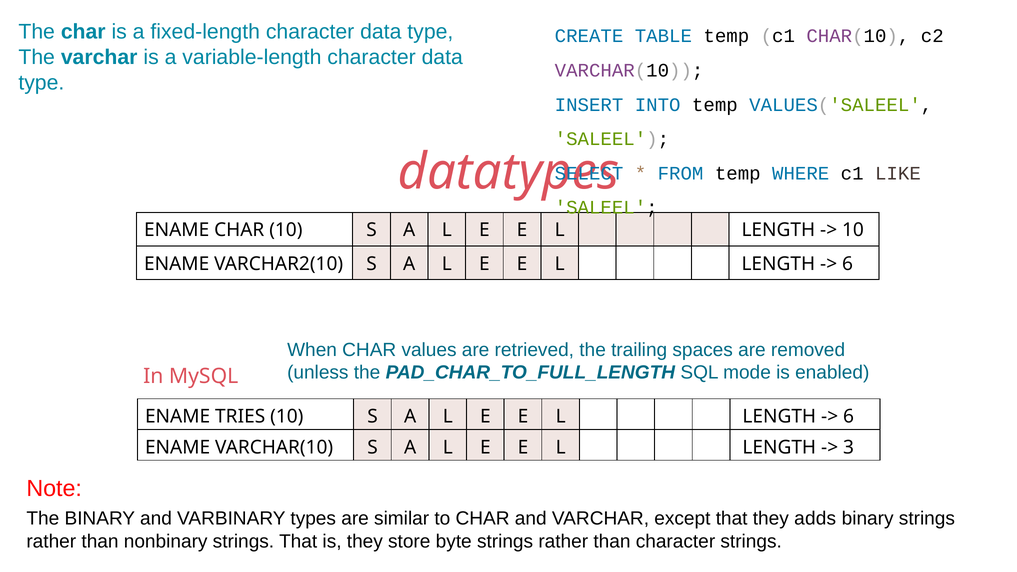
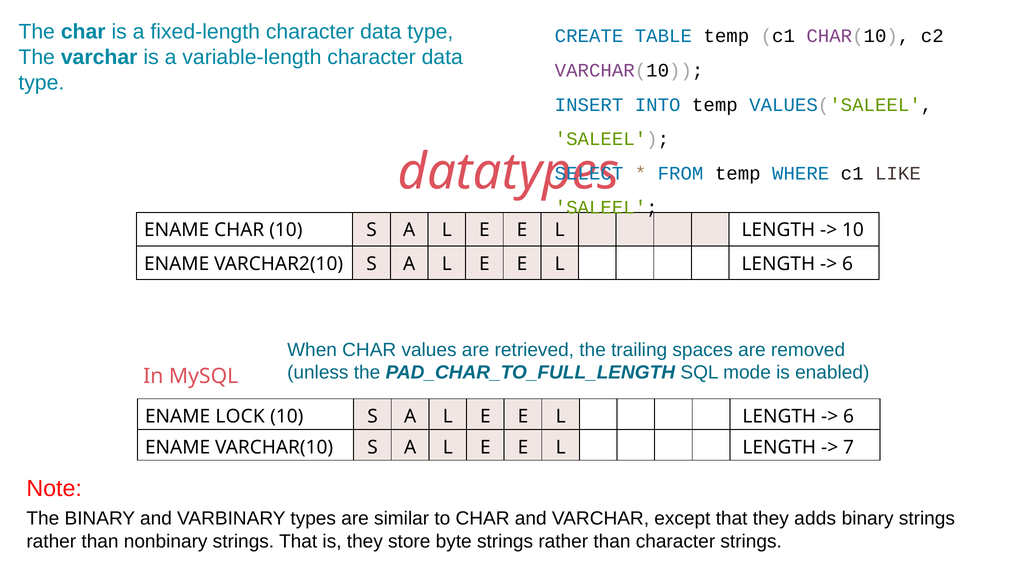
TRIES: TRIES -> LOCK (240, 417)
3: 3 -> 7 (848, 448)
